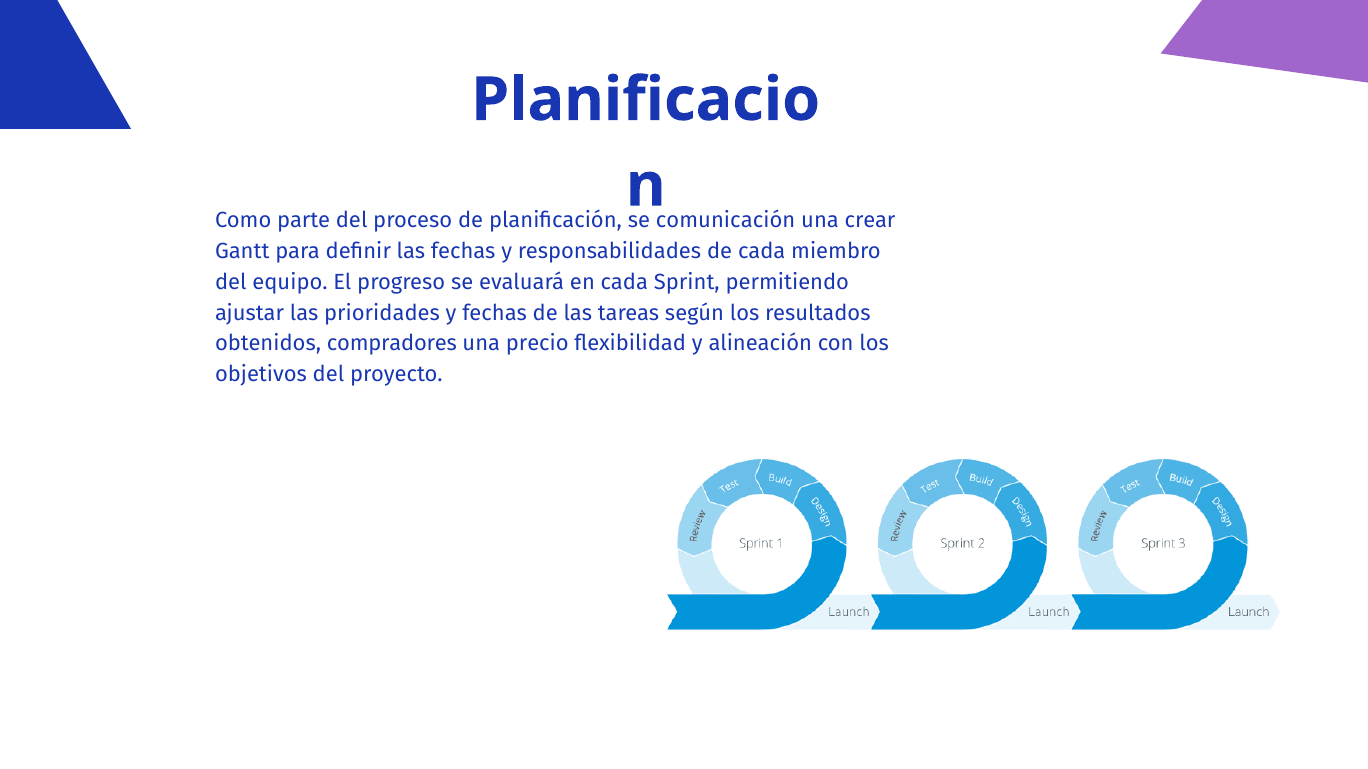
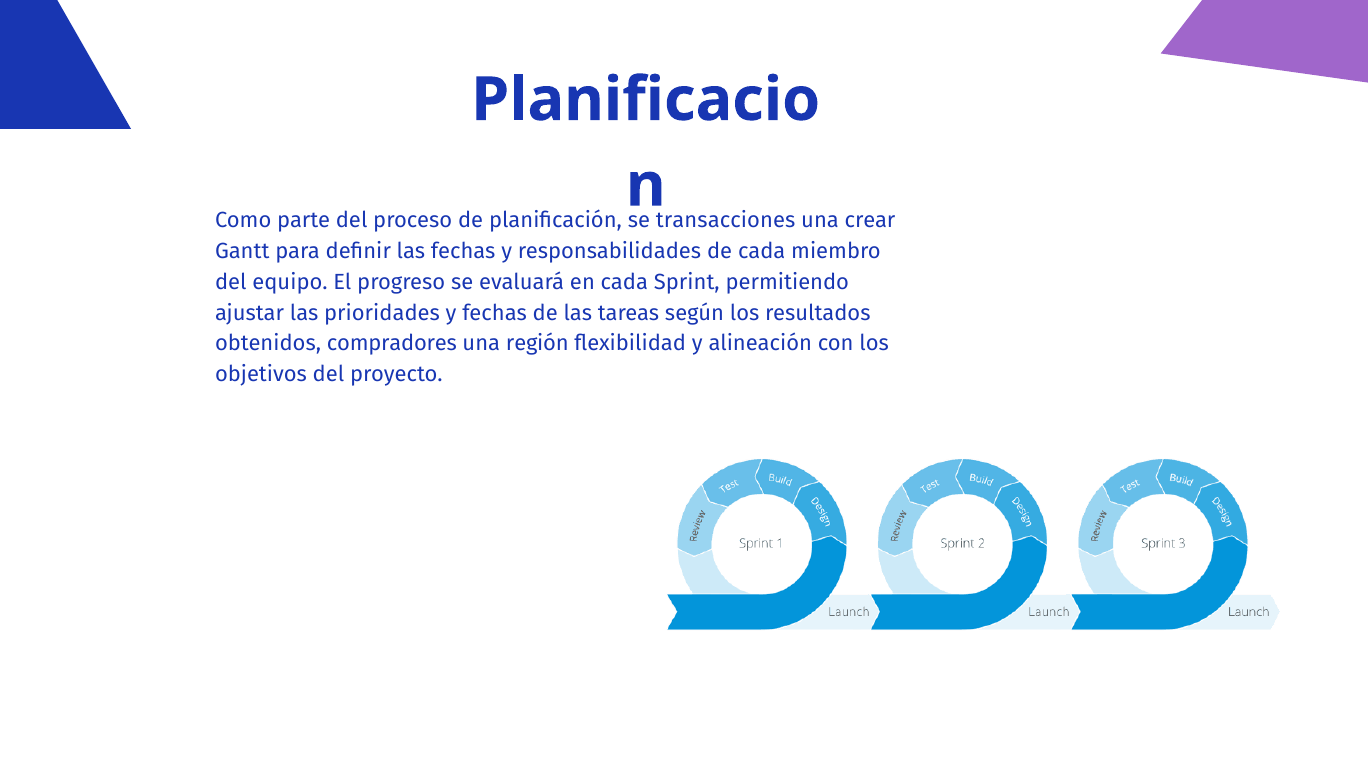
comunicación: comunicación -> transacciones (726, 221)
precio: precio -> región (537, 344)
